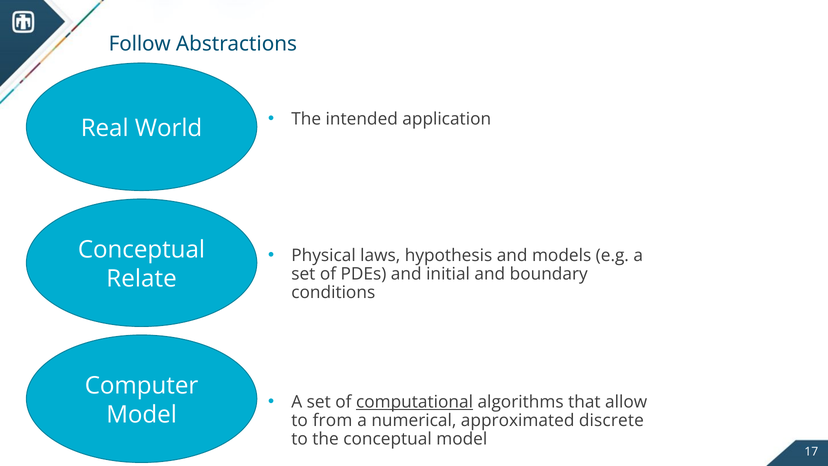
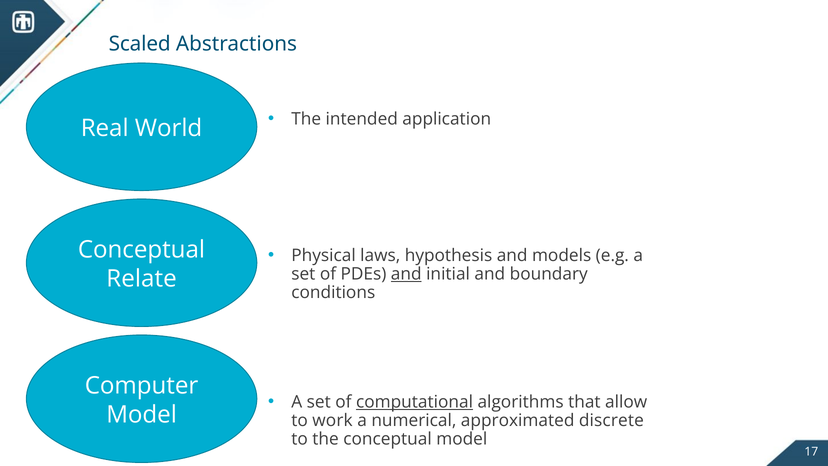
Follow: Follow -> Scaled (140, 44)
and underline: none -> present (406, 274)
from: from -> work (333, 420)
